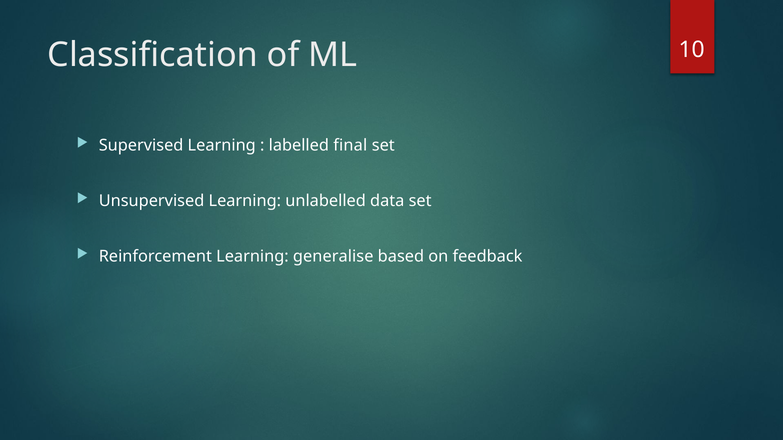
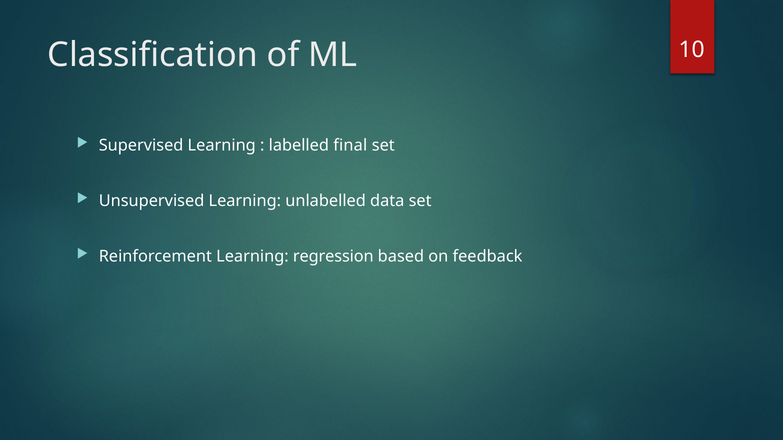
generalise: generalise -> regression (333, 257)
